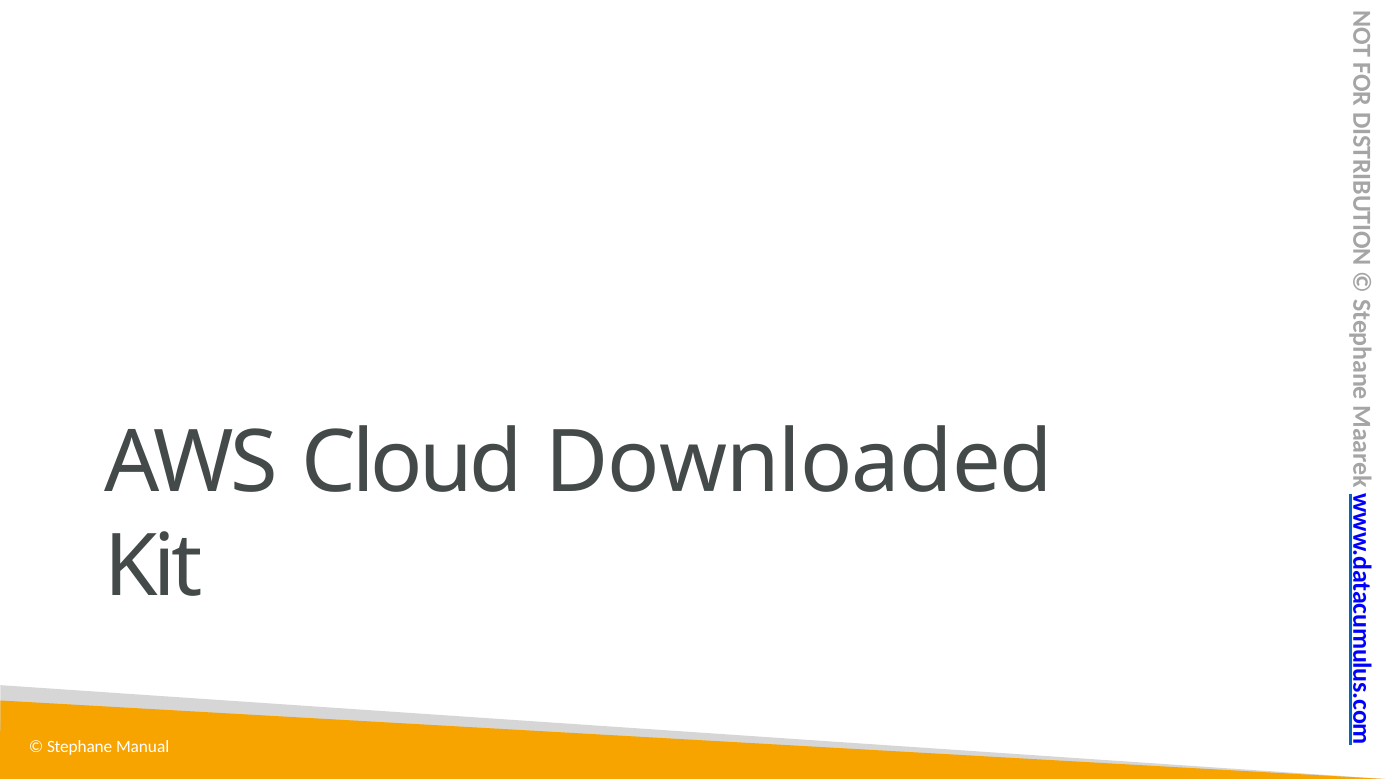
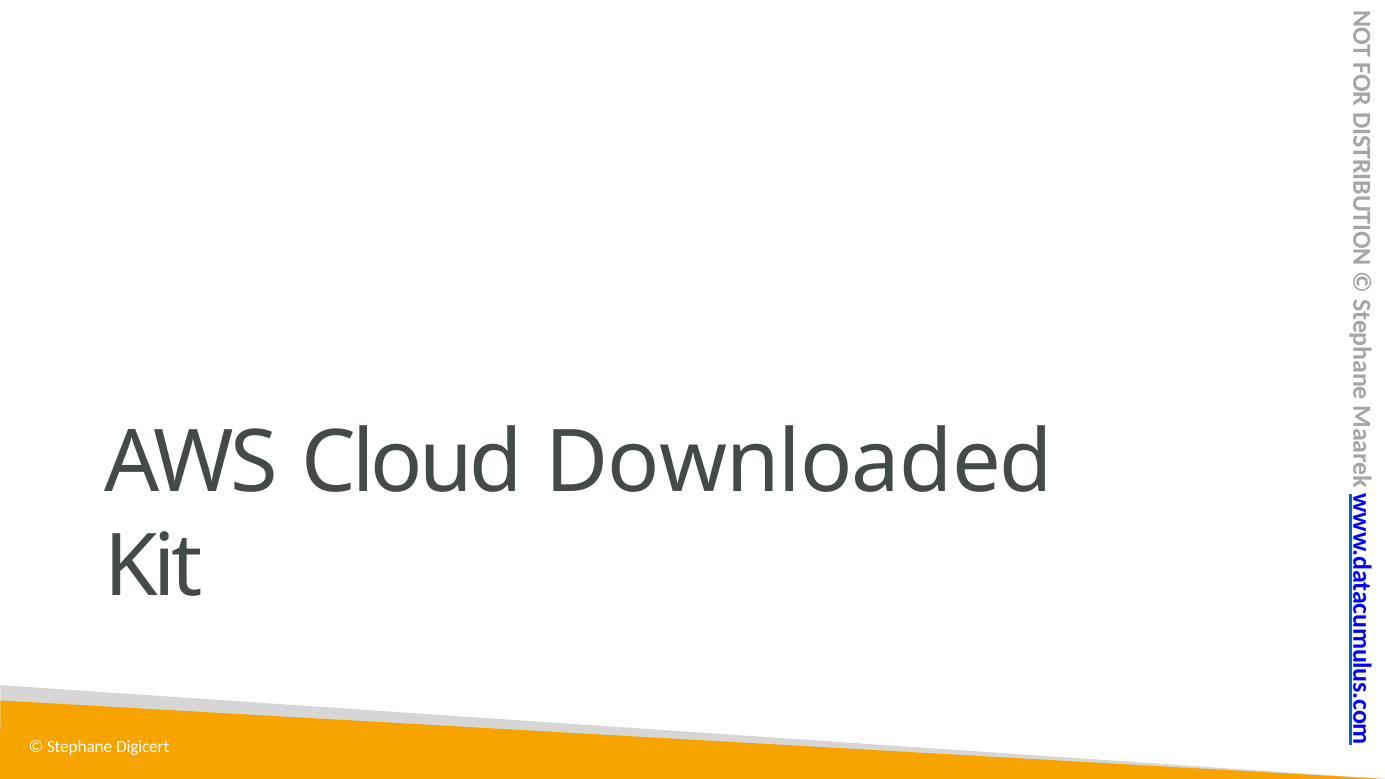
Manual: Manual -> Digicert (143, 747)
